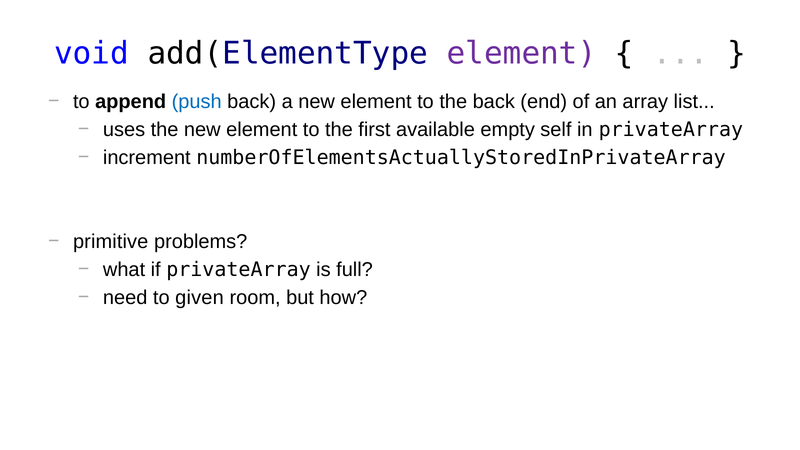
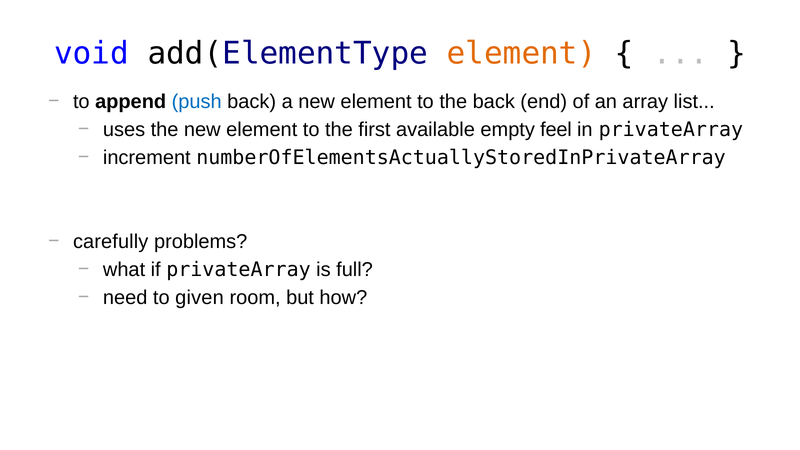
element colour: purple -> orange (522, 54)
self: self -> feel (556, 130)
primitive: primitive -> carefully (111, 242)
